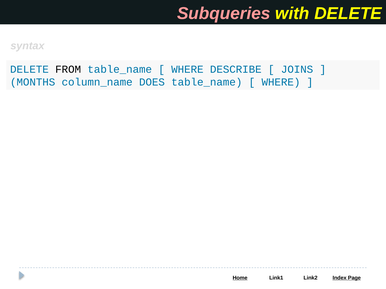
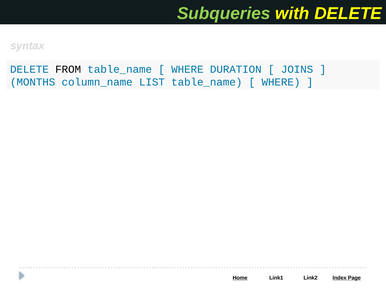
Subqueries colour: pink -> light green (224, 13)
DESCRIBE: DESCRIBE -> DURATION (236, 69)
DOES: DOES -> LIST (152, 82)
